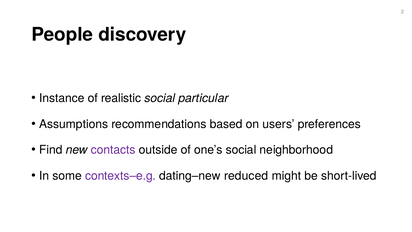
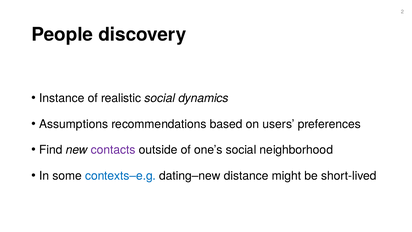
particular: particular -> dynamics (203, 98)
contexts–e.g colour: purple -> blue (121, 176)
reduced: reduced -> distance (246, 176)
